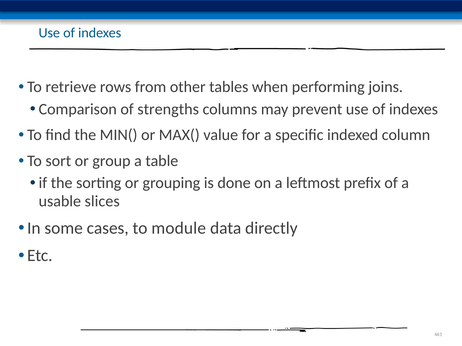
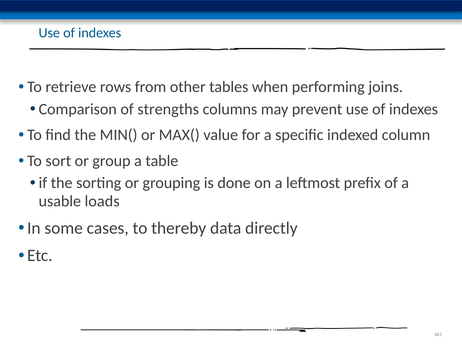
slices: slices -> loads (102, 202)
module: module -> thereby (179, 228)
